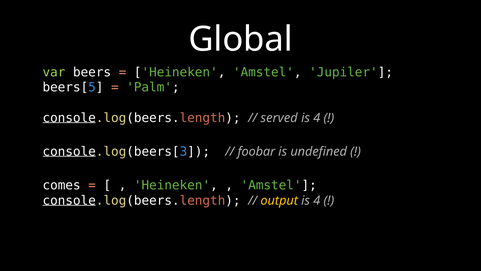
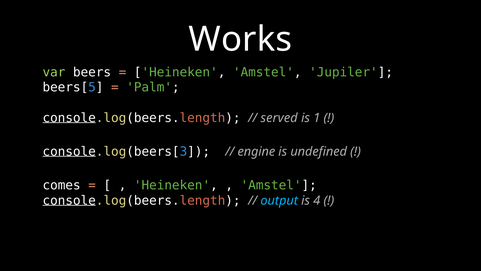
Global: Global -> Works (240, 39)
4: 4 -> 1 (317, 118)
foobar: foobar -> engine (256, 151)
output colour: yellow -> light blue (279, 200)
